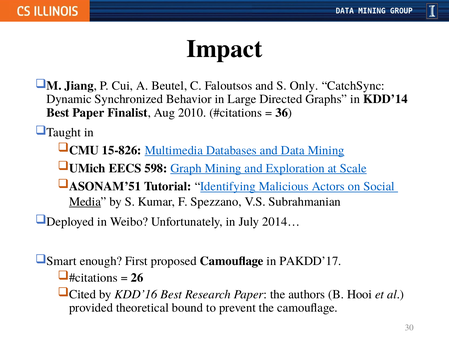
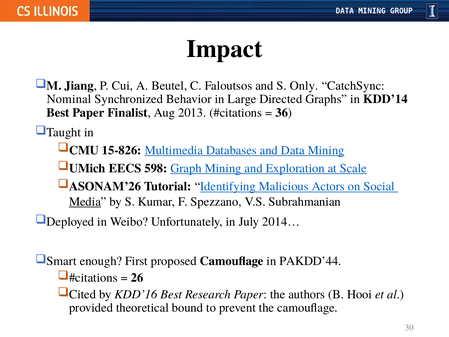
Dynamic: Dynamic -> Nominal (69, 99)
2010: 2010 -> 2013 (192, 113)
ASONAM’51: ASONAM’51 -> ASONAM’26 (105, 186)
PAKDD’17: PAKDD’17 -> PAKDD’44 (310, 261)
